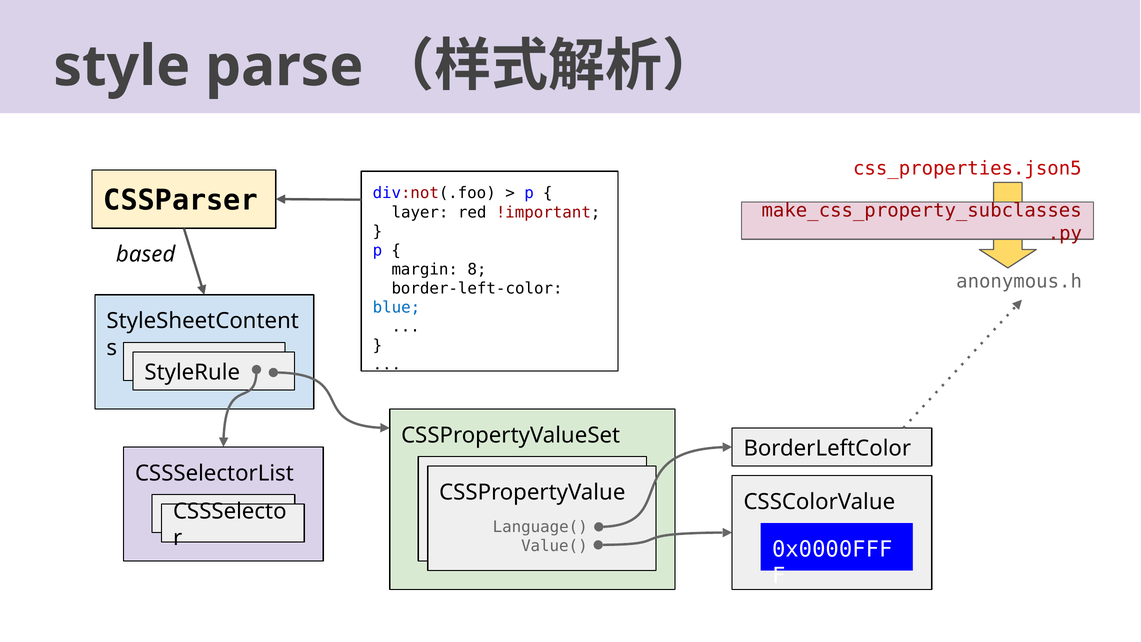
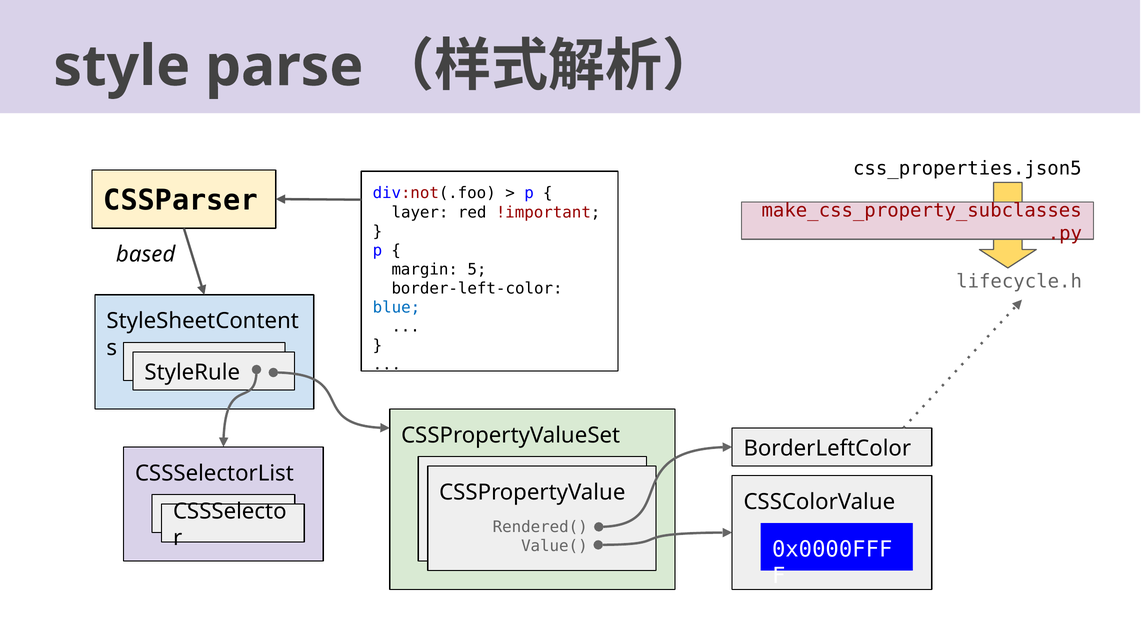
css_properties.json5 colour: red -> black (967, 168)
8: 8 -> 5 (477, 269)
anonymous.h: anonymous.h -> lifecycle.h (1019, 282)
Language(: Language( -> Rendered( (540, 527)
